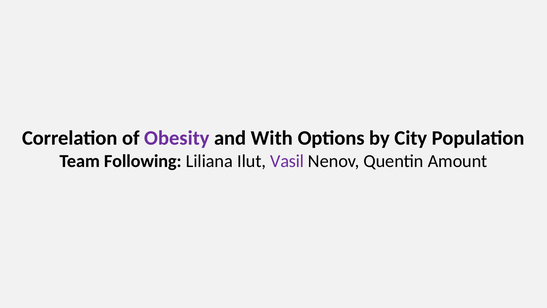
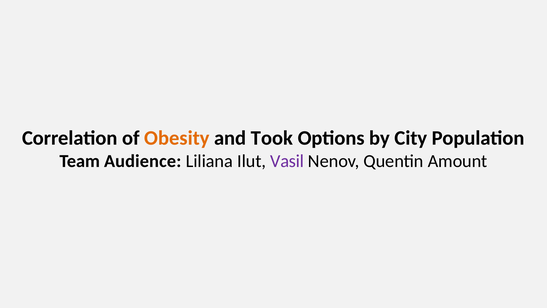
Obesity colour: purple -> orange (177, 138)
With: With -> Took (272, 138)
Following: Following -> Audience (143, 161)
